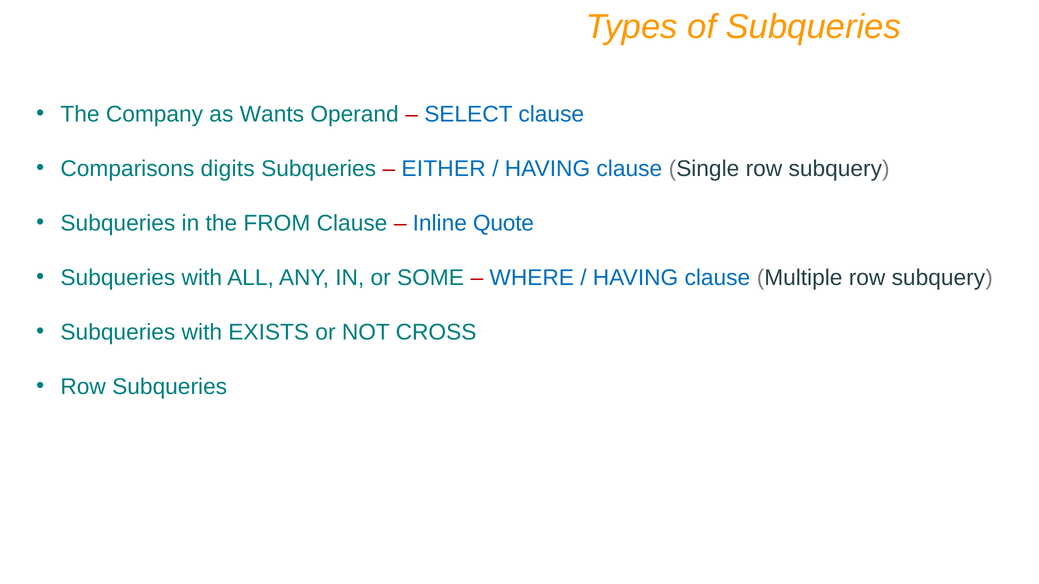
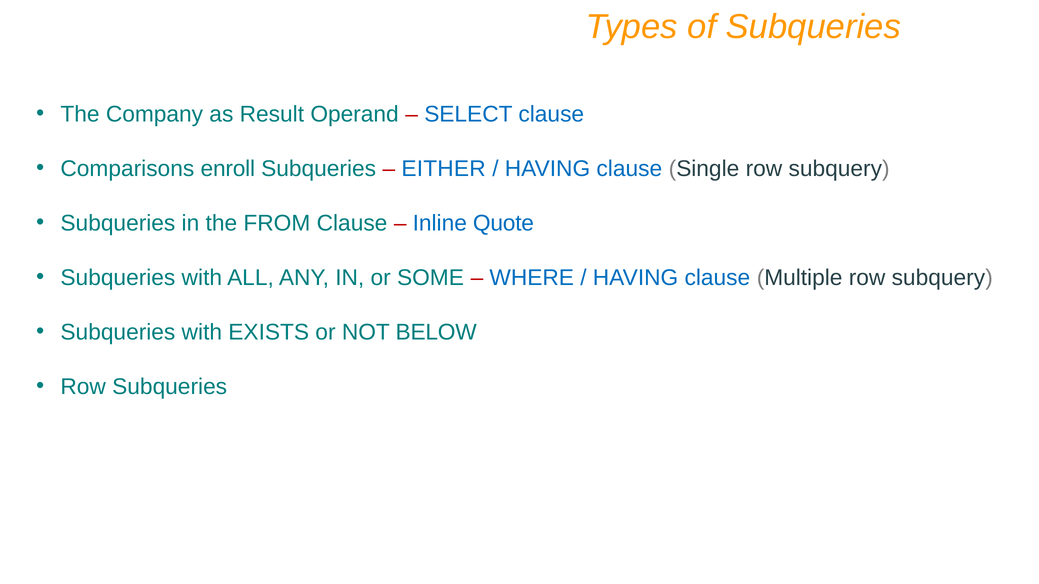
Wants: Wants -> Result (272, 114)
digits: digits -> enroll (228, 169)
CROSS: CROSS -> BELOW (436, 332)
